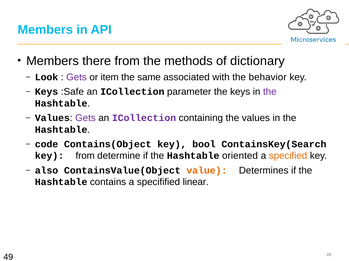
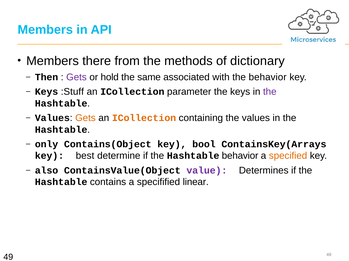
Look: Look -> Then (47, 77)
item: item -> hold (110, 77)
:Safe: :Safe -> :Stuff (72, 92)
Gets colour: purple -> orange (85, 118)
ICollection colour: purple -> orange (144, 118)
code: code -> only (47, 145)
ContainsKey(Search: ContainsKey(Search -> ContainsKey(Arrays (274, 145)
key from: from -> best (85, 156)
Hashtable oriented: oriented -> behavior (240, 156)
value colour: orange -> purple (207, 171)
